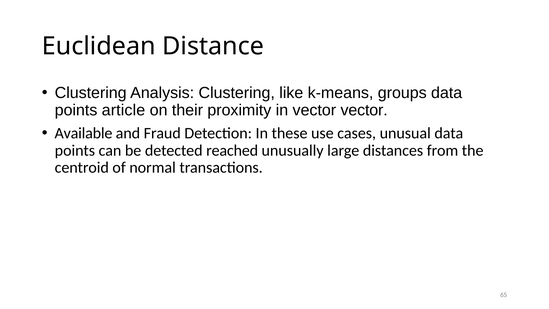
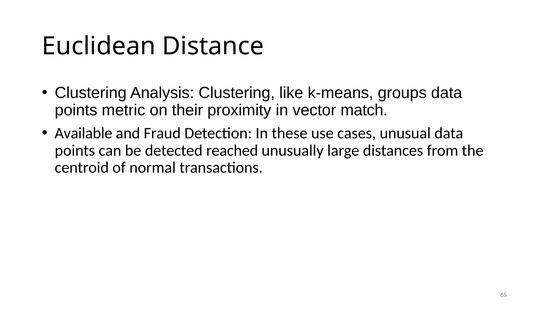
article: article -> metric (124, 110)
vector vector: vector -> match (364, 110)
